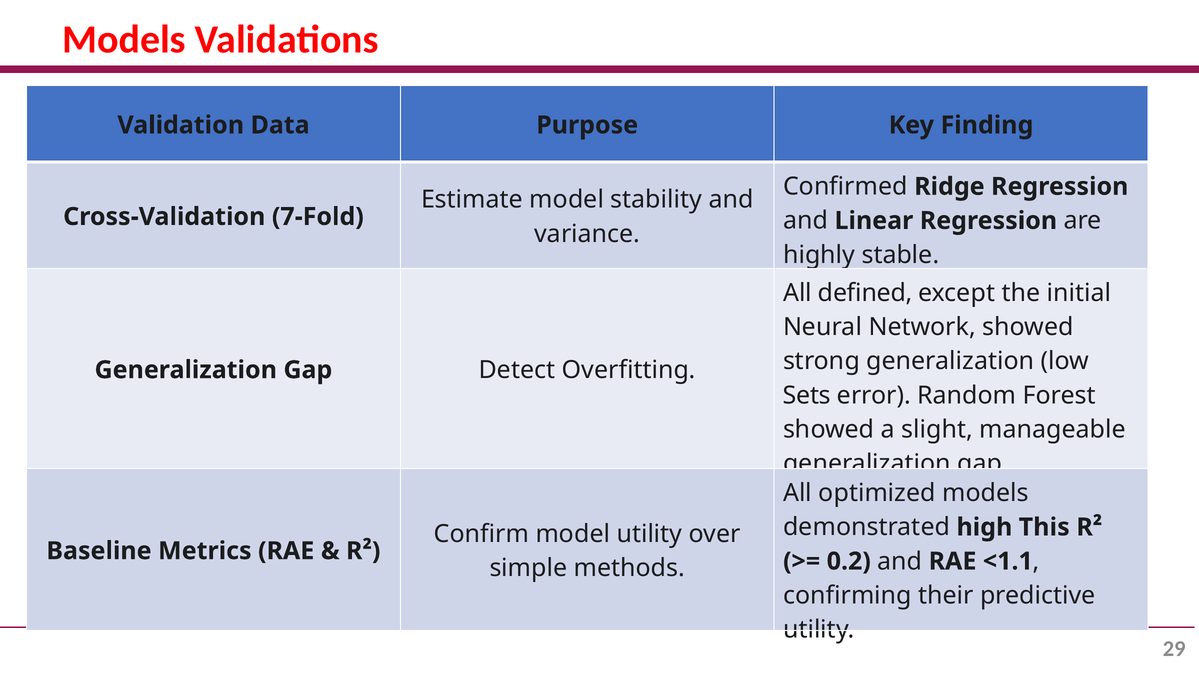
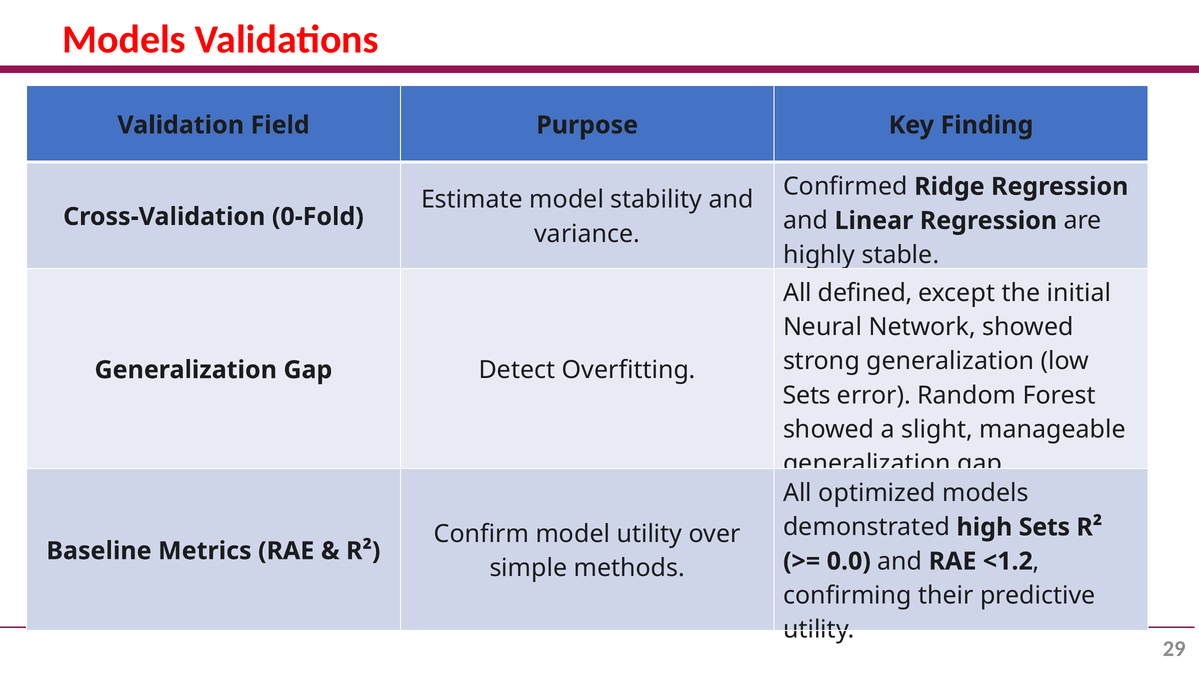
Data: Data -> Field (280, 125)
7-Fold: 7-Fold -> 0-Fold (318, 217)
high This: This -> Sets (1044, 528)
0.2: 0.2 -> 0.0 (849, 562)
<1.1: <1.1 -> <1.2 (1008, 562)
